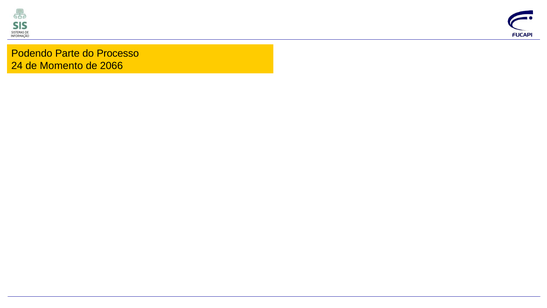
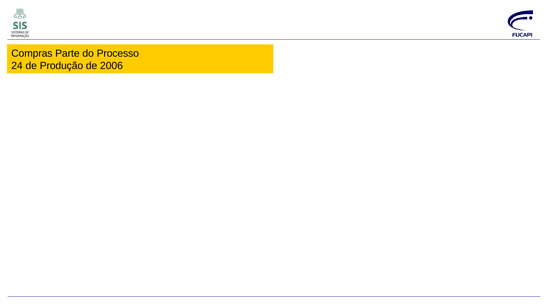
Podendo: Podendo -> Compras (32, 53)
Momento: Momento -> Produção (61, 66)
2066: 2066 -> 2006 (111, 66)
